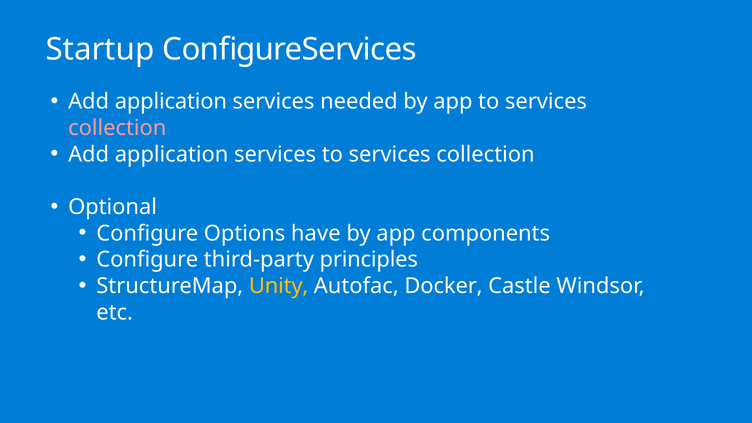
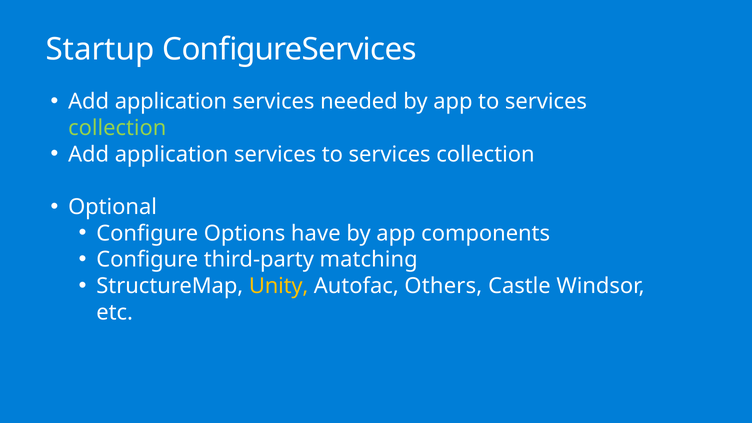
collection colour: pink -> light green (117, 128)
principles: principles -> matching (369, 260)
Docker: Docker -> Others (443, 286)
